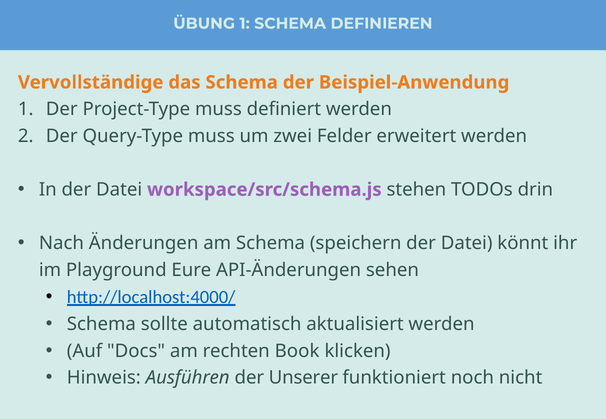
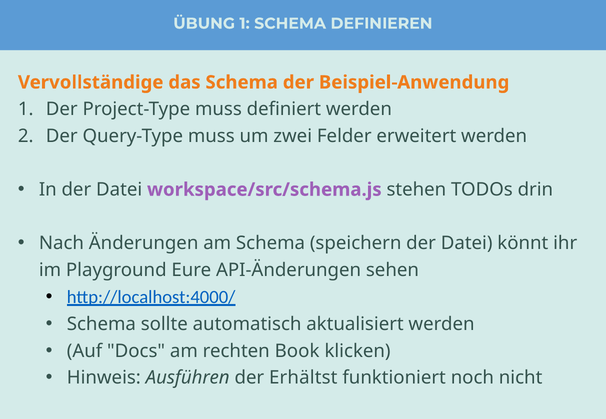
Unserer: Unserer -> Erhältst (303, 378)
